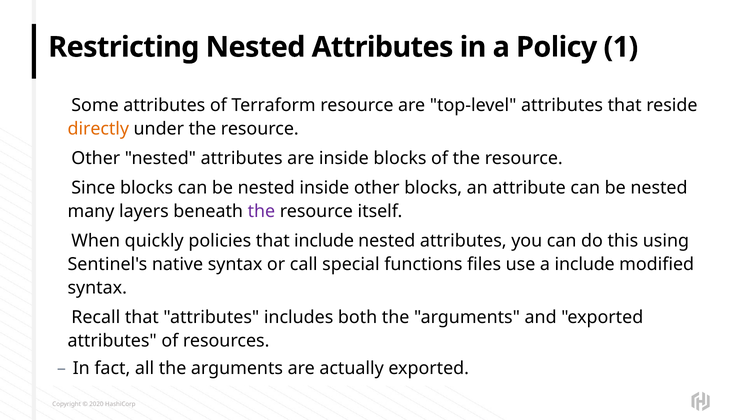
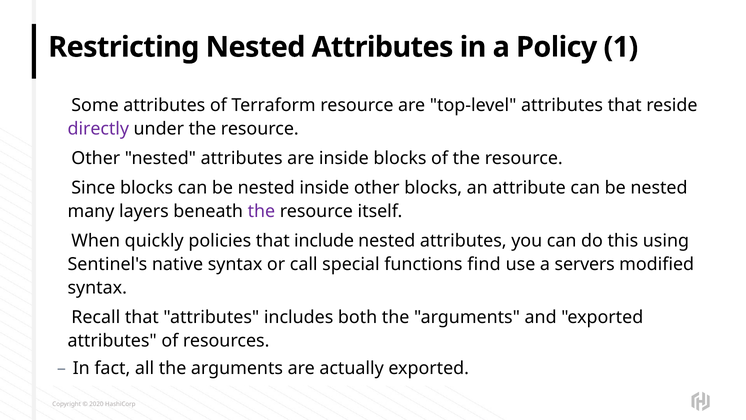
directly colour: orange -> purple (98, 129)
files: files -> find (484, 264)
a include: include -> servers (585, 264)
